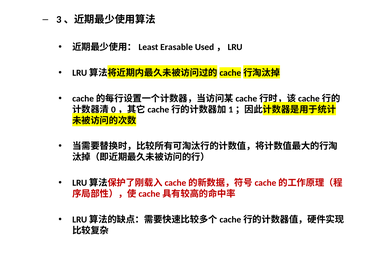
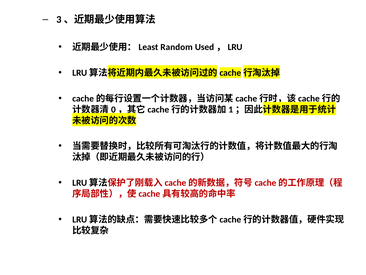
Erasable: Erasable -> Random (177, 47)
